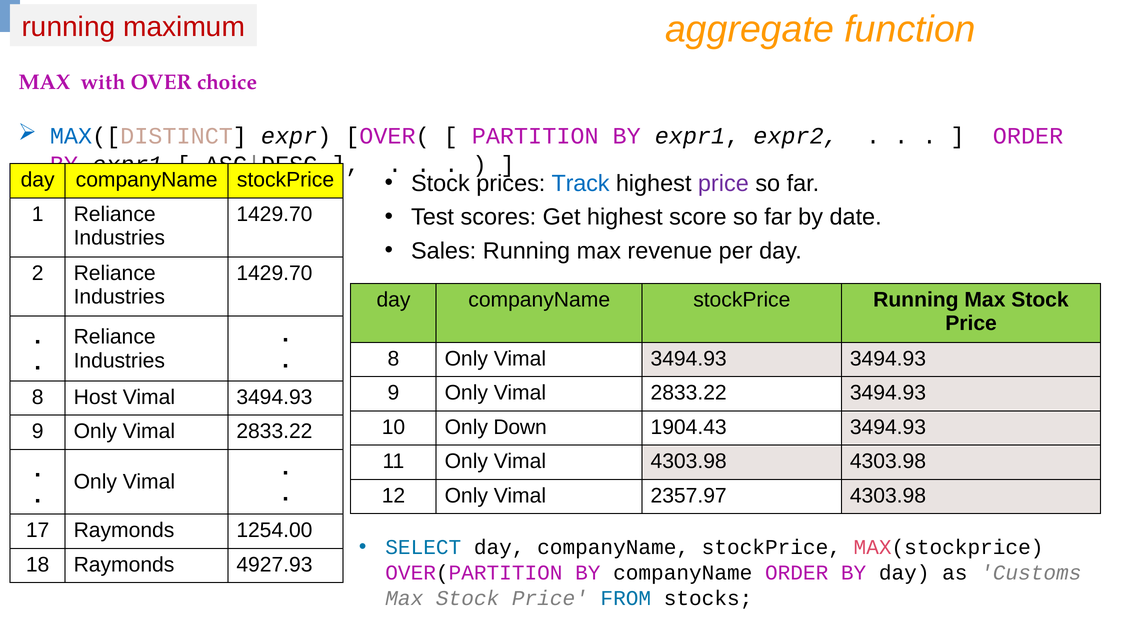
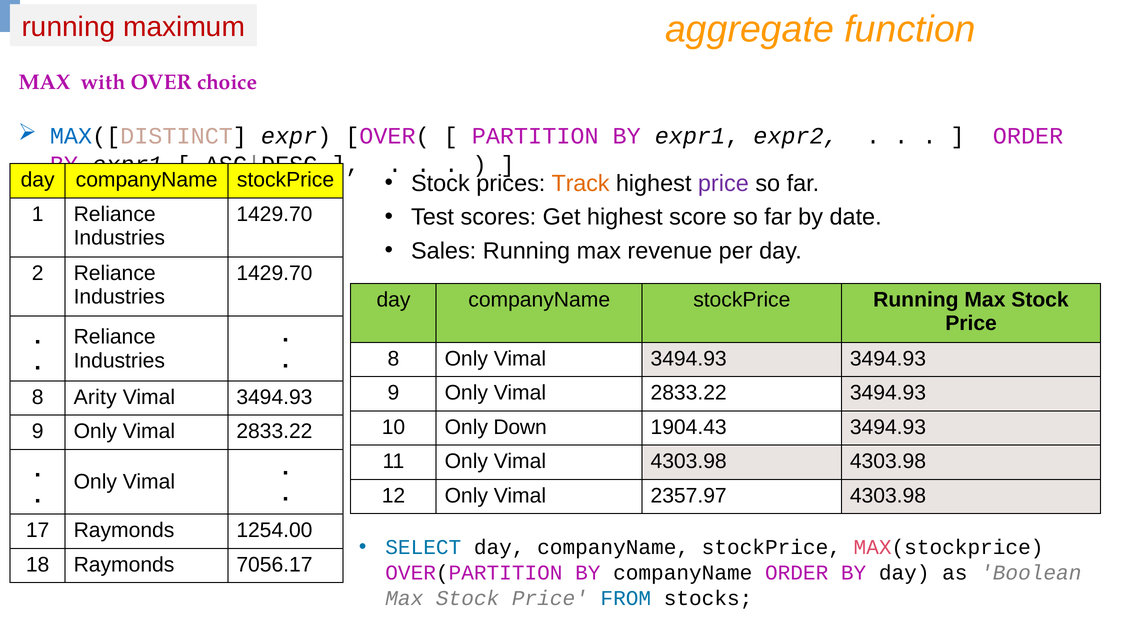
Track colour: blue -> orange (581, 183)
Host: Host -> Arity (95, 397)
4927.93: 4927.93 -> 7056.17 (274, 564)
Customs: Customs -> Boolean (1031, 573)
